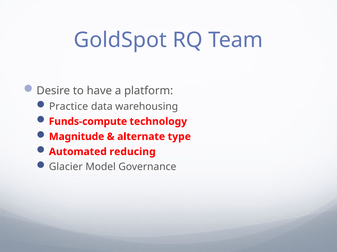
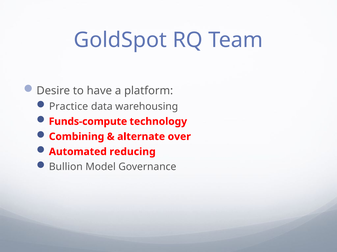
Magnitude: Magnitude -> Combining (77, 137)
type: type -> over (179, 137)
Glacier: Glacier -> Bullion (66, 167)
